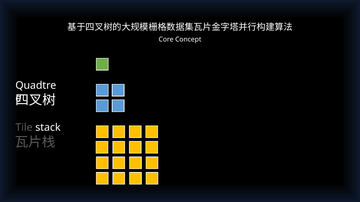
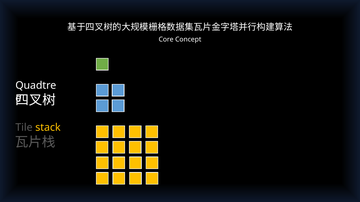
stack colour: white -> yellow (48, 128)
